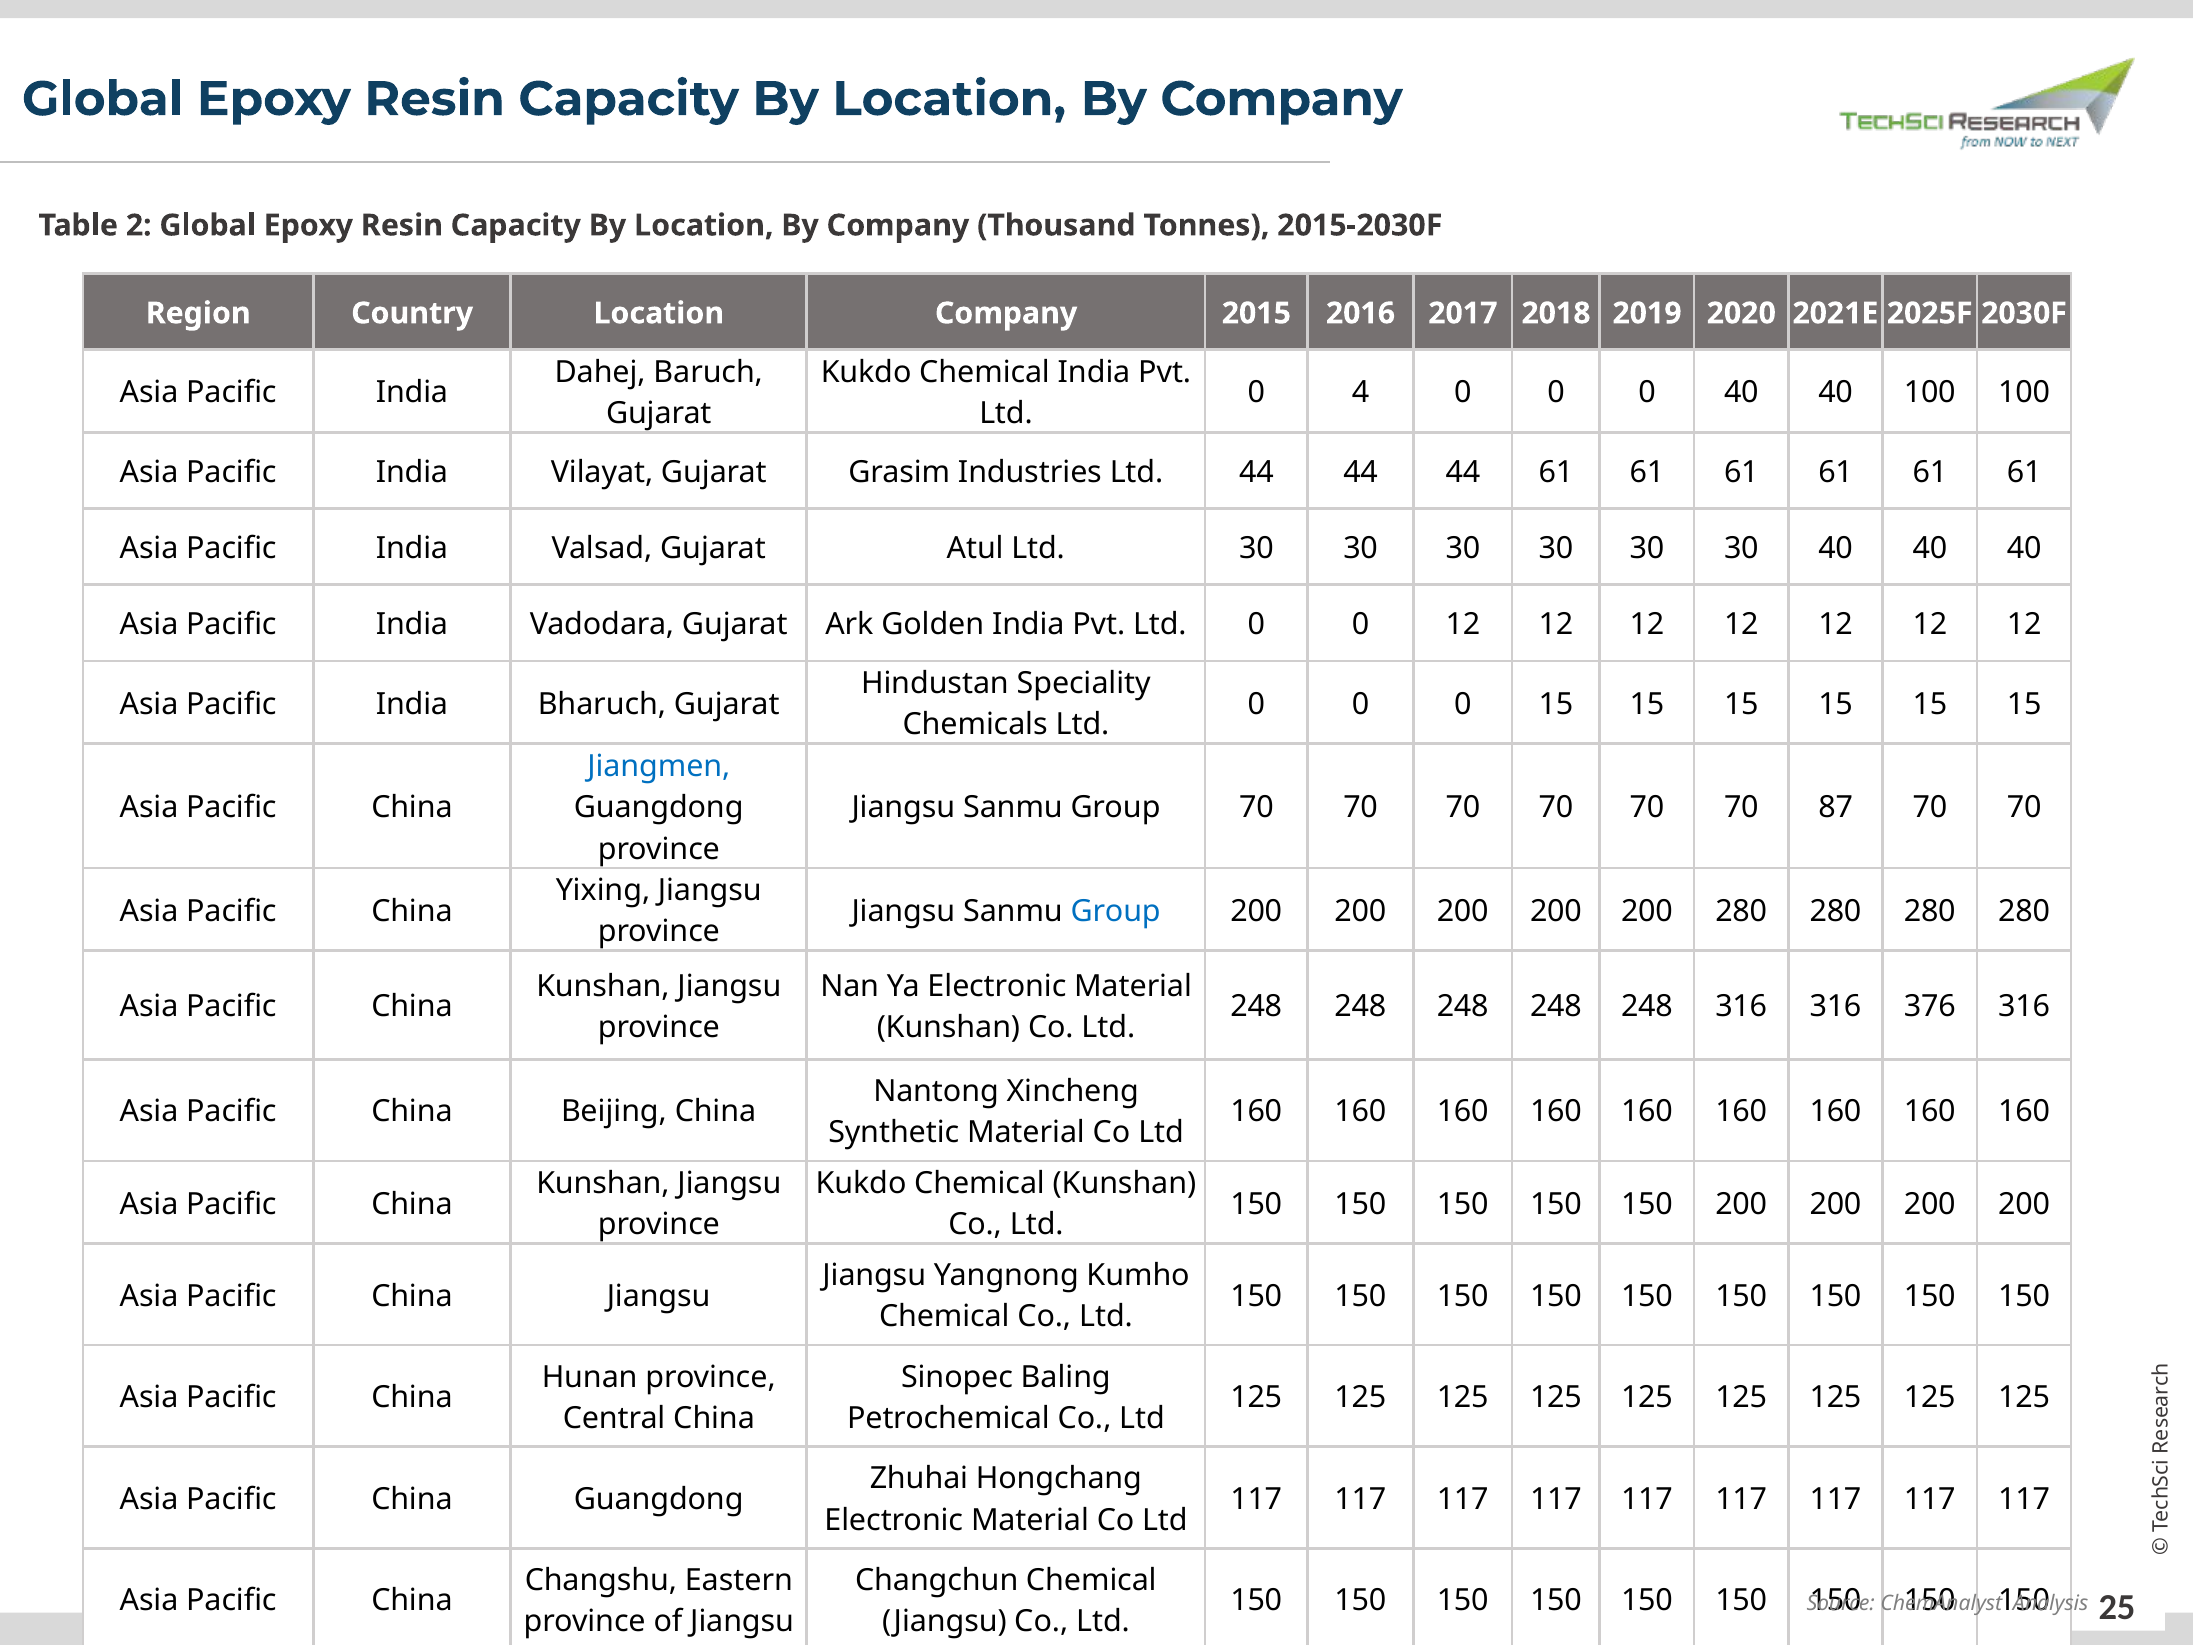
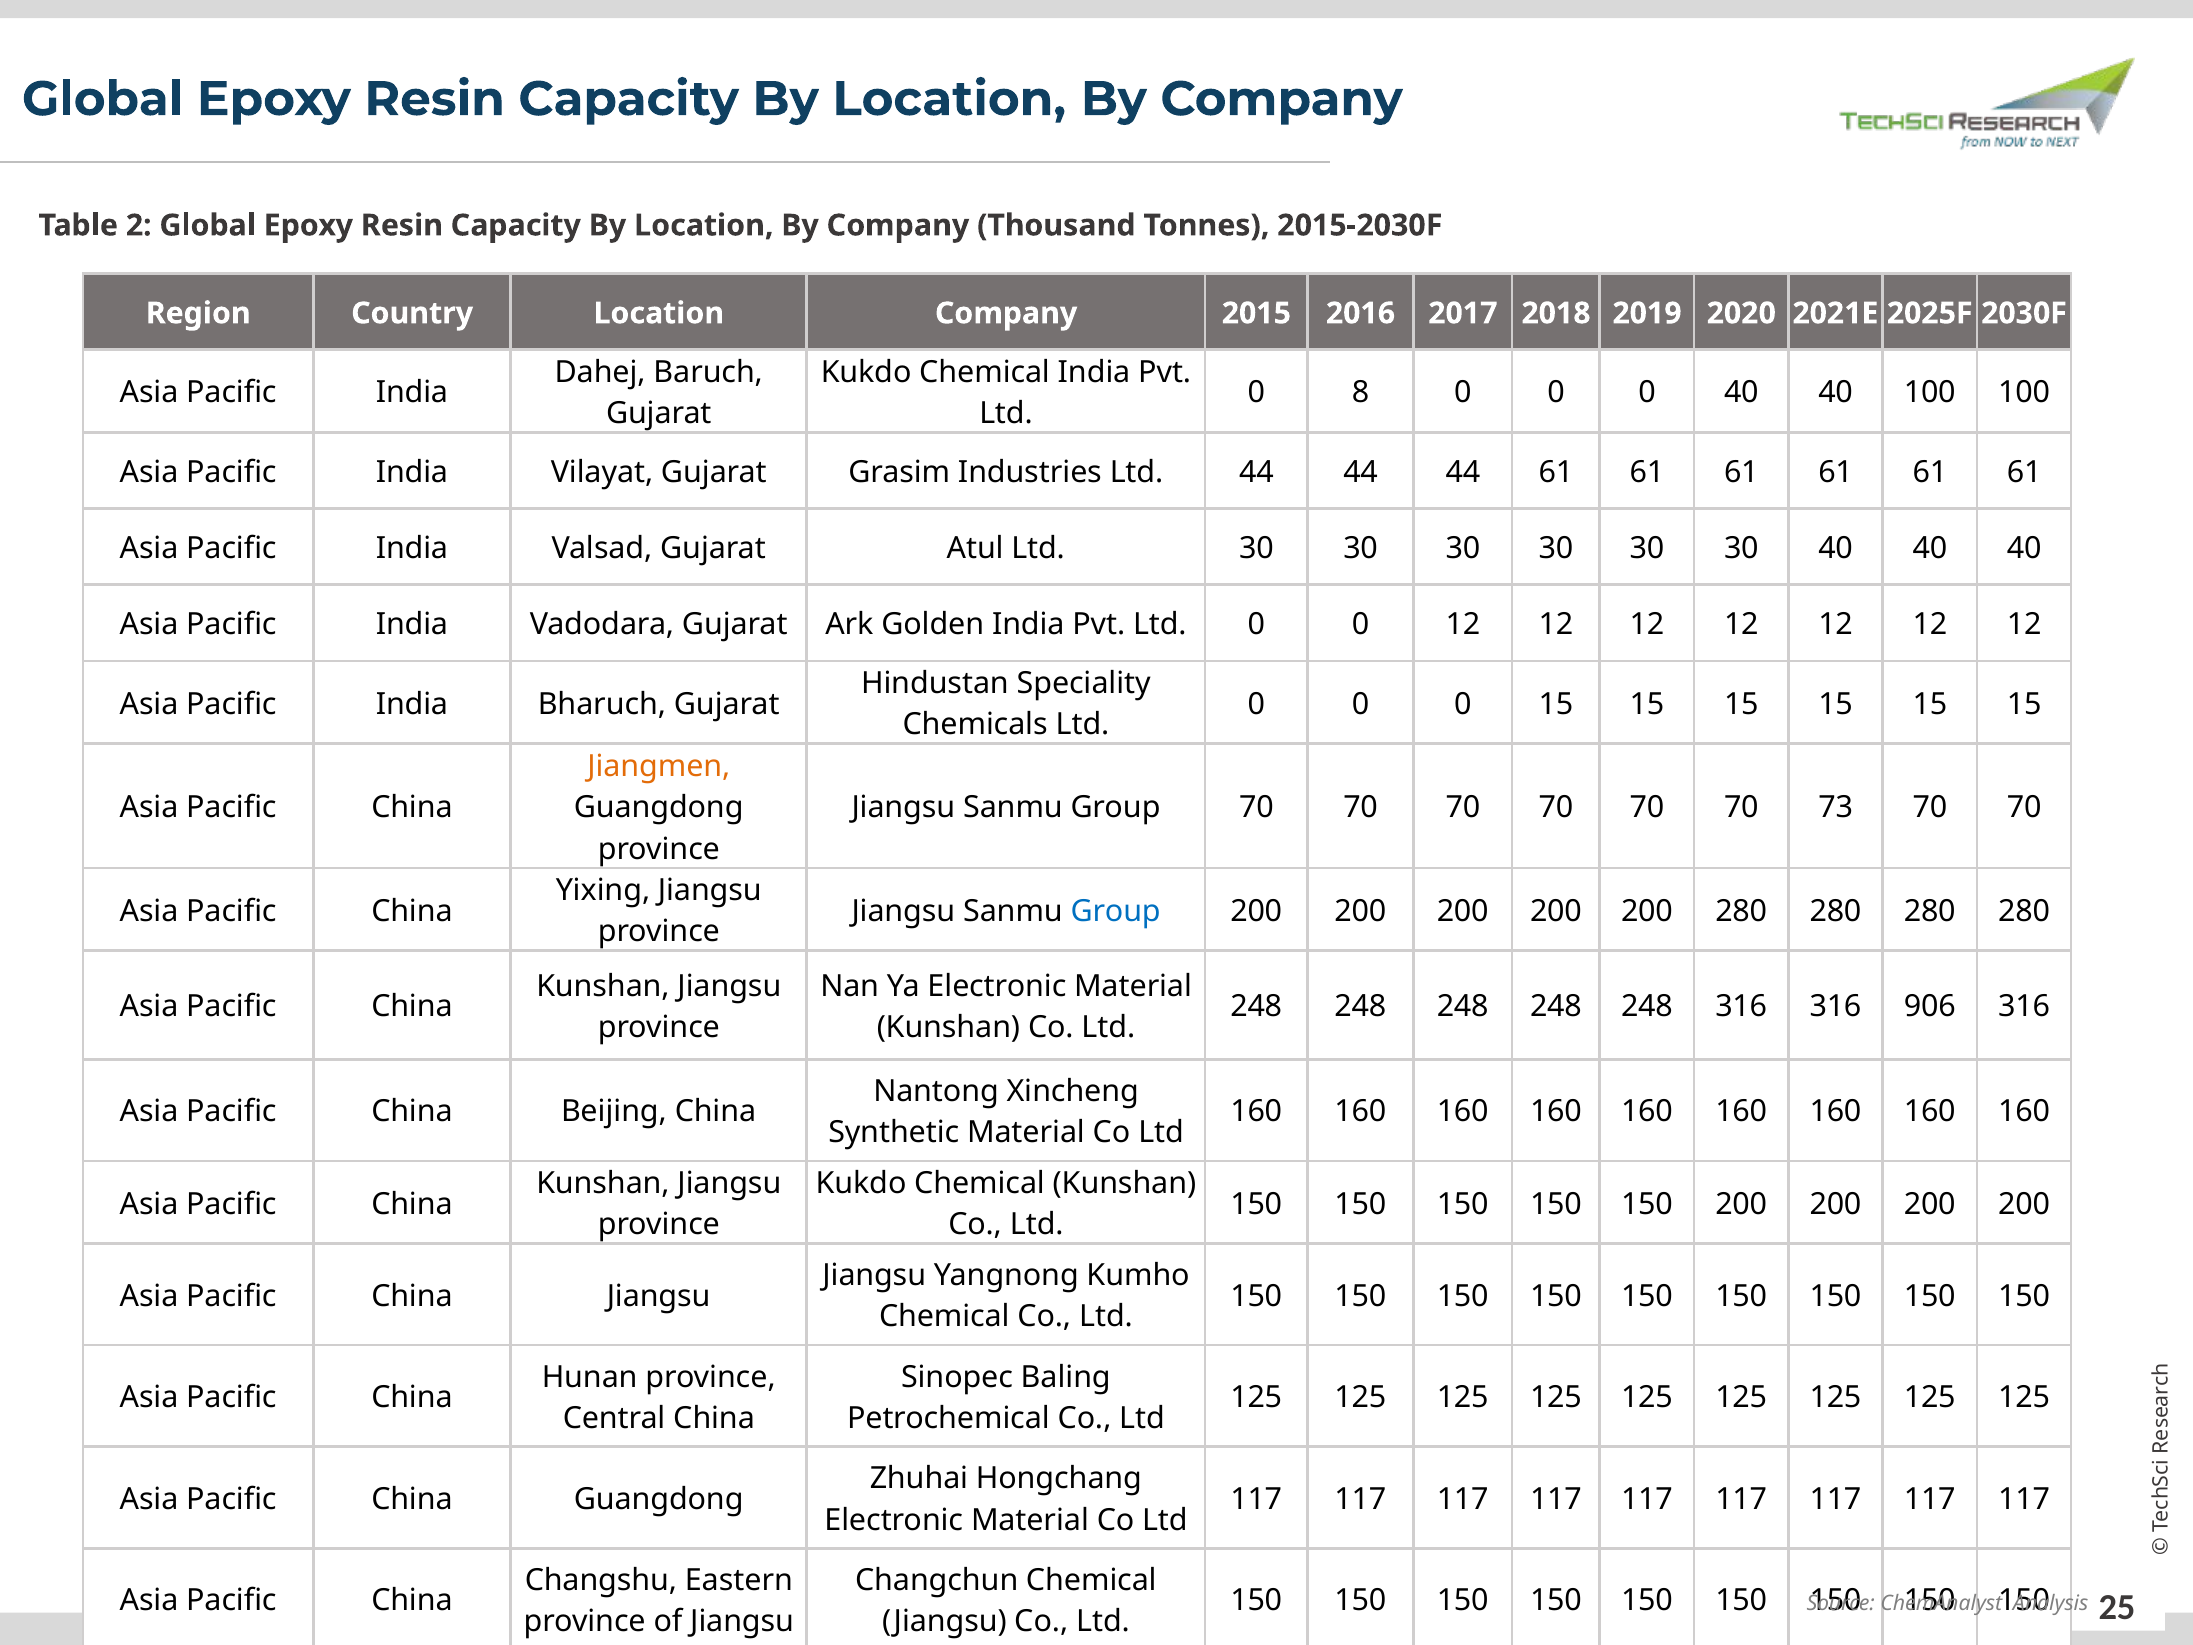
4: 4 -> 8 (1361, 393)
Jiangmen colour: blue -> orange (659, 766)
87: 87 -> 73 (1836, 807)
376: 376 -> 906 (1930, 1007)
